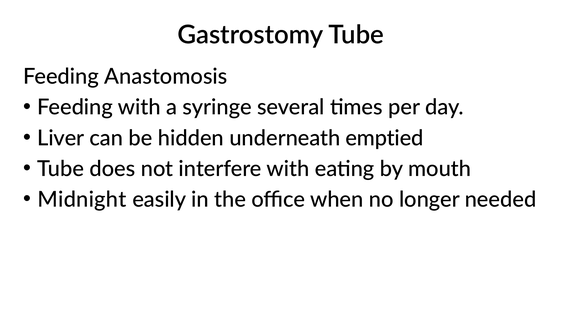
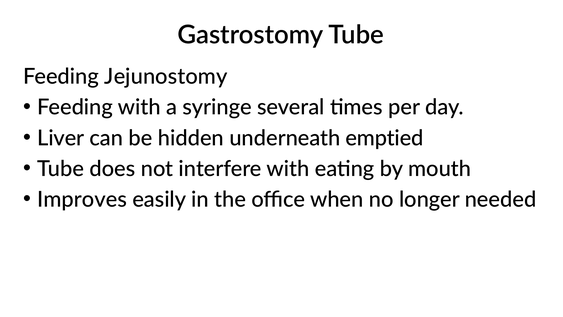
Anastomosis: Anastomosis -> Jejunostomy (166, 77)
Midnight: Midnight -> Improves (82, 199)
